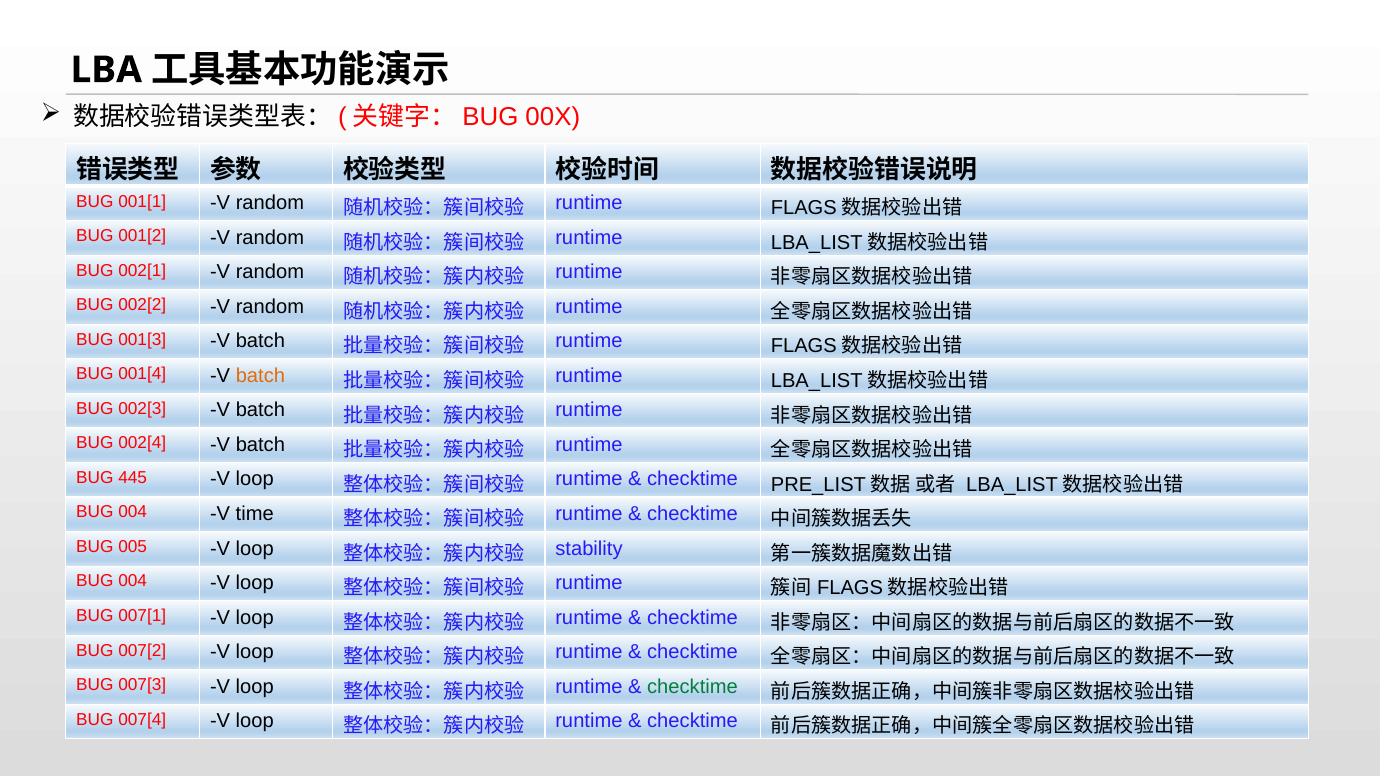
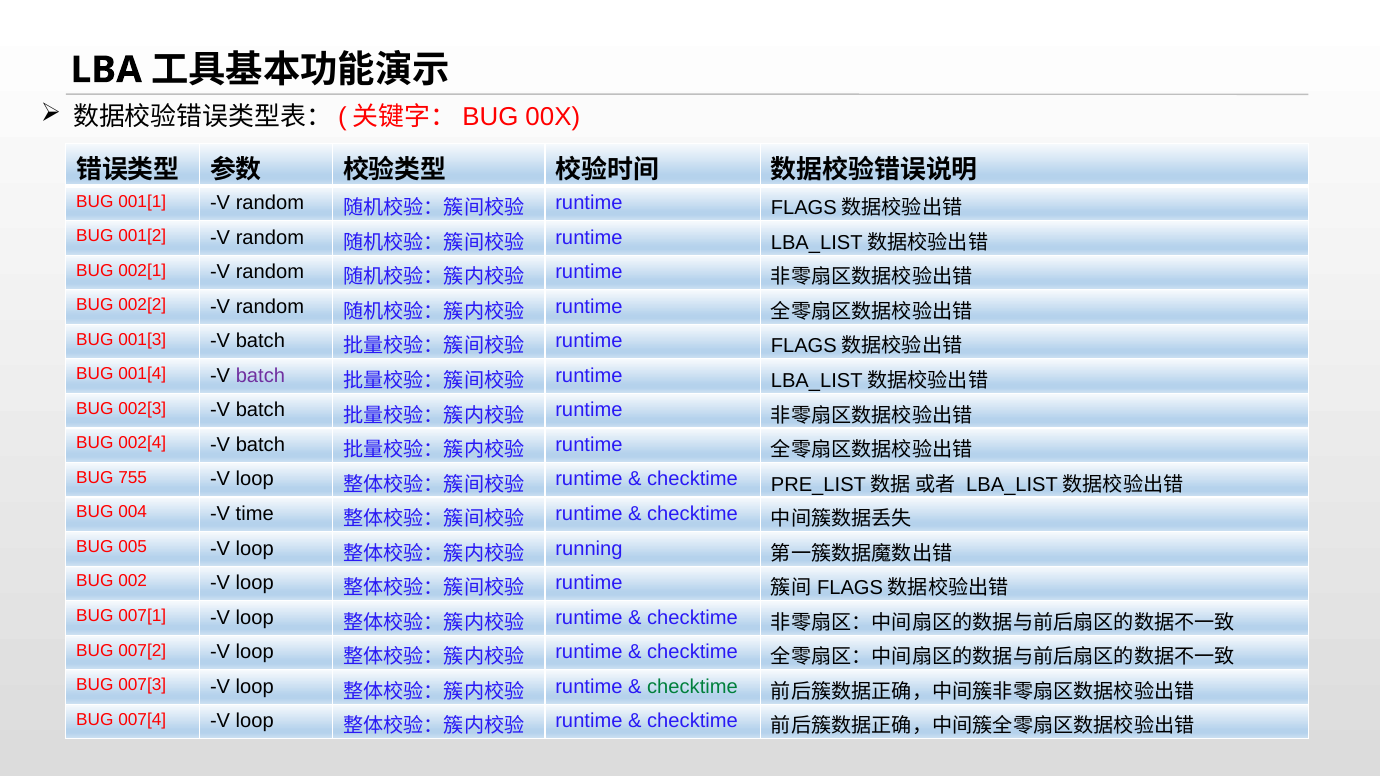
batch colour: orange -> purple (260, 376)
445: 445 -> 755 (133, 478)
stability: stability -> running (589, 549)
004: 004 -> 002 (133, 581)
